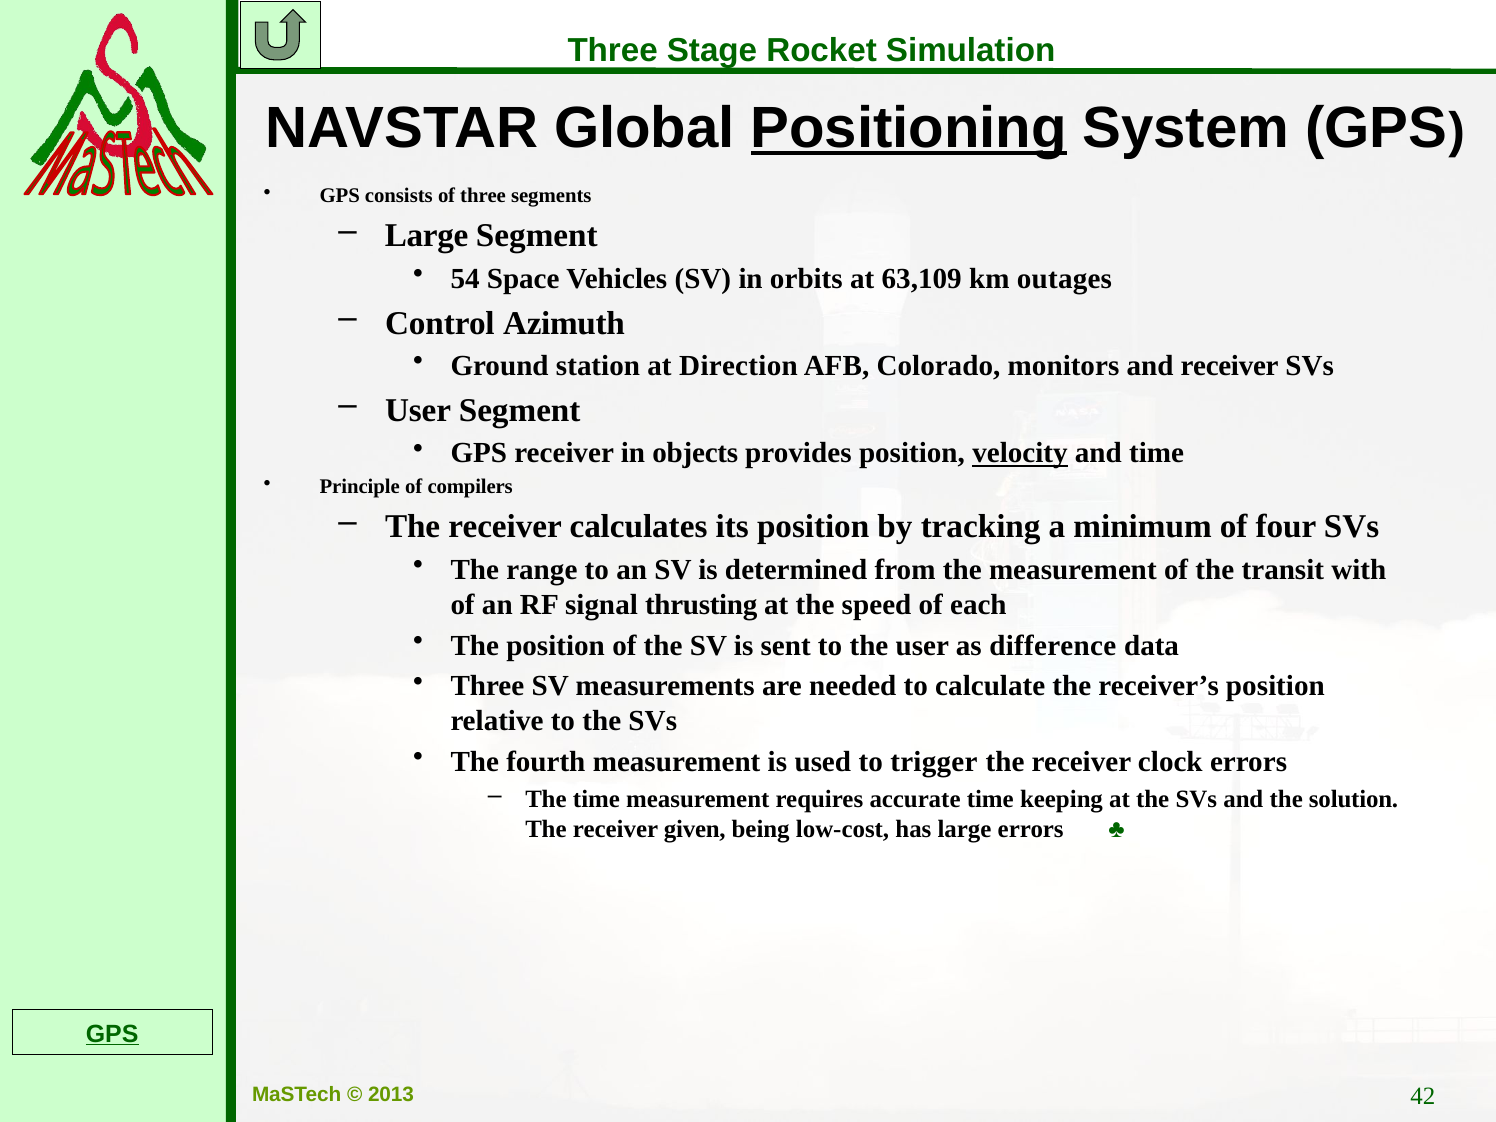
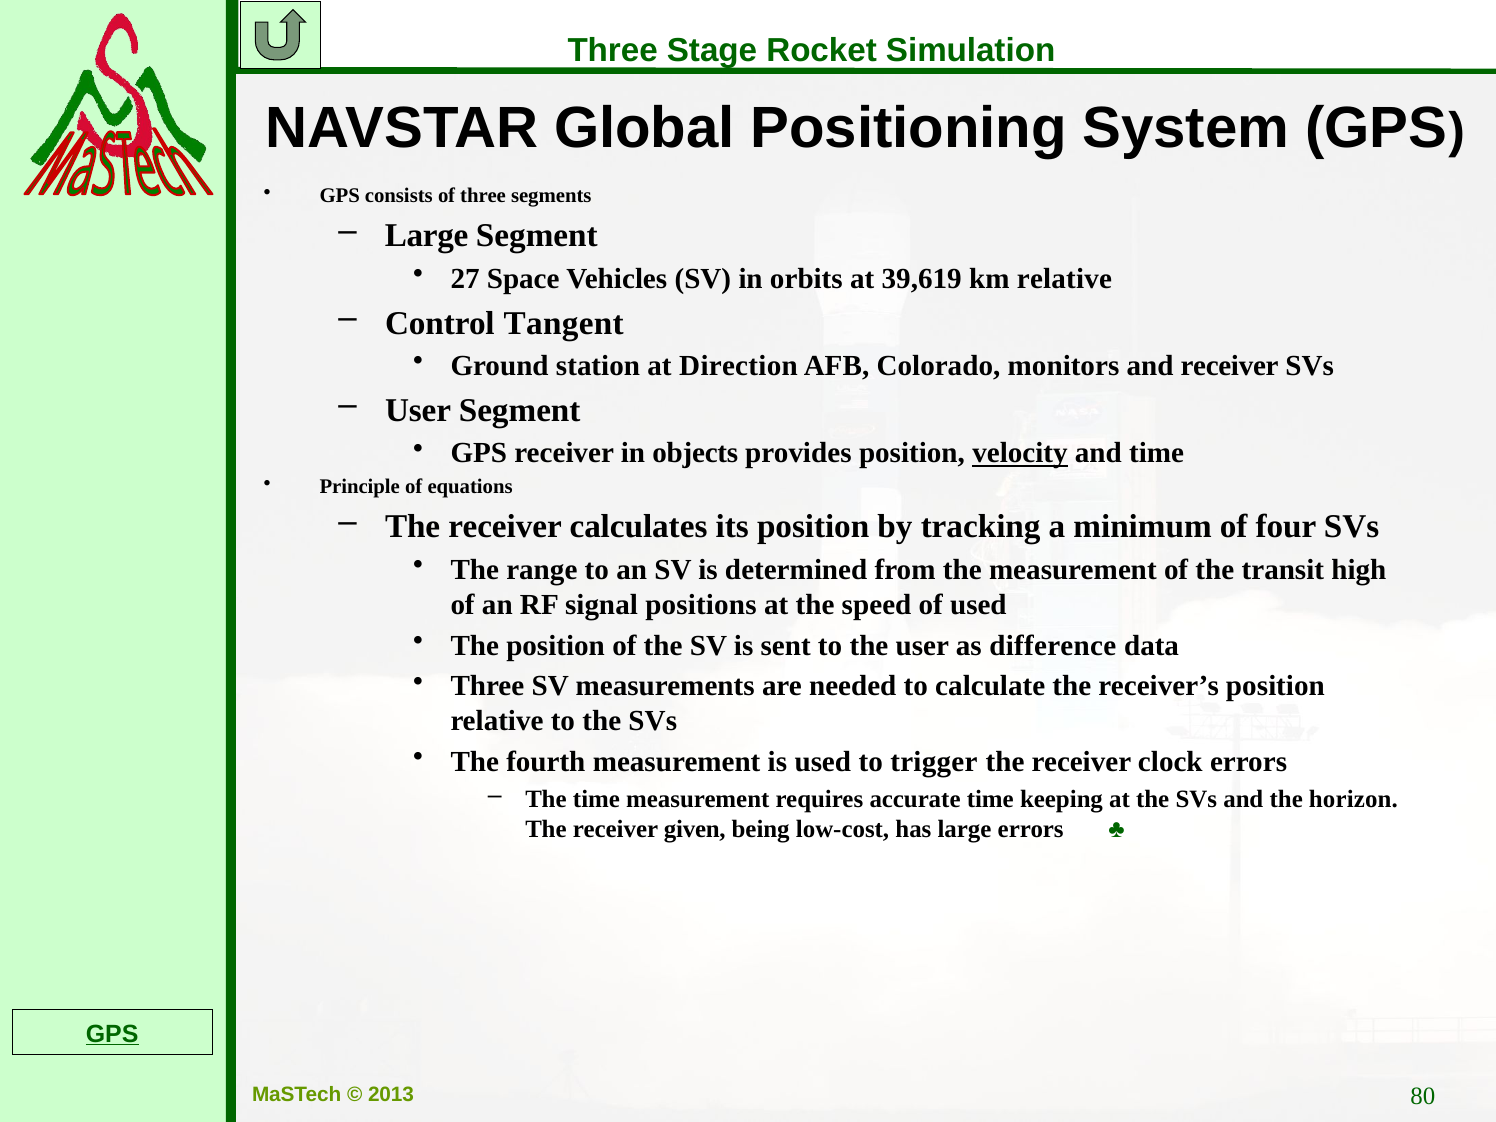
Positioning underline: present -> none (909, 128)
54: 54 -> 27 (465, 279)
63,109: 63,109 -> 39,619 (922, 279)
km outages: outages -> relative (1064, 279)
Azimuth: Azimuth -> Tangent (564, 323)
compilers: compilers -> equations (470, 487)
with: with -> high (1359, 570)
thrusting: thrusting -> positions (701, 605)
of each: each -> used (978, 605)
solution: solution -> horizon (1353, 799)
42: 42 -> 80 (1423, 1096)
